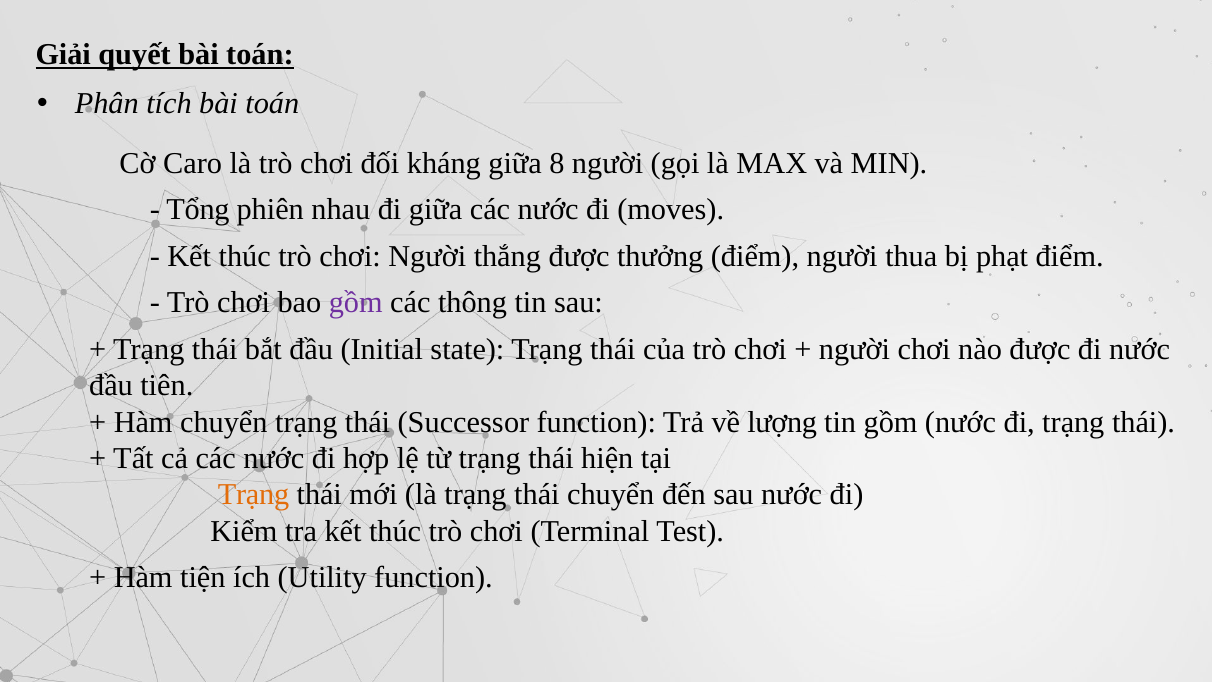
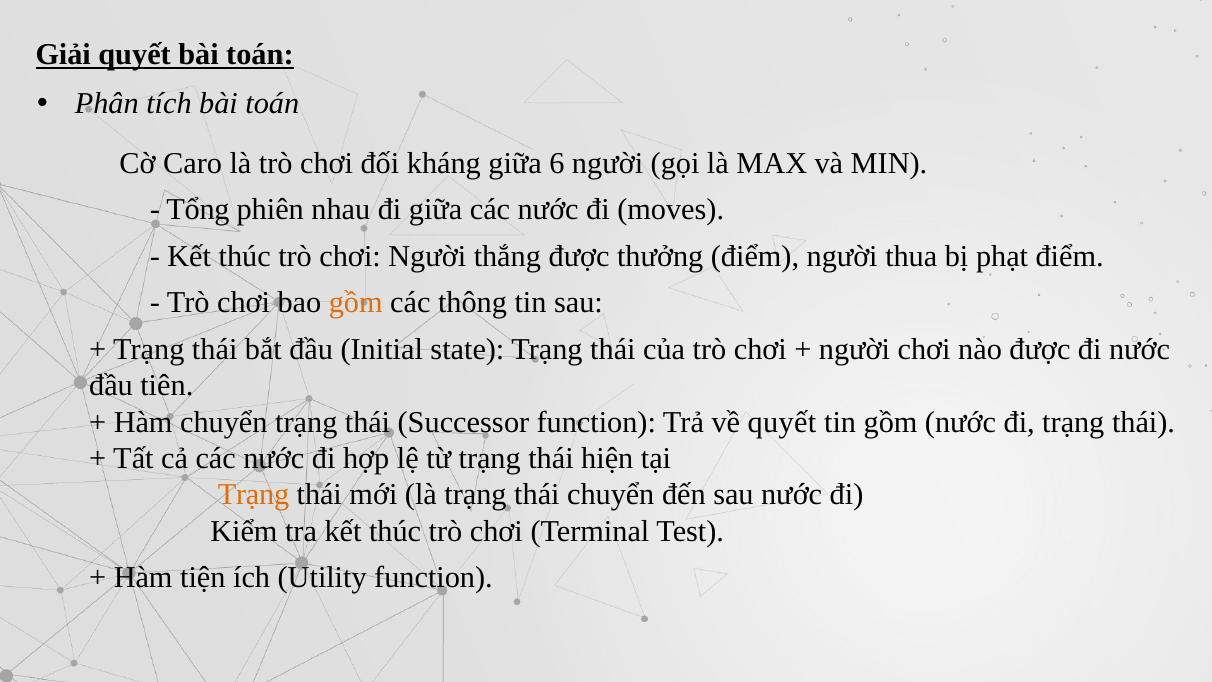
8: 8 -> 6 (557, 163)
gồm colour: purple -> orange (356, 303)
về lượng: lượng -> quyết (782, 422)
